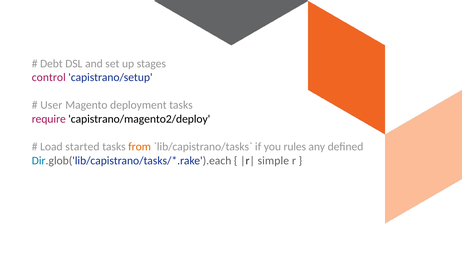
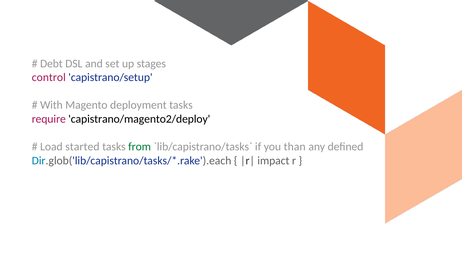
User: User -> With (51, 105)
from colour: orange -> green (140, 147)
rules: rules -> than (295, 147)
simple: simple -> impact (273, 161)
